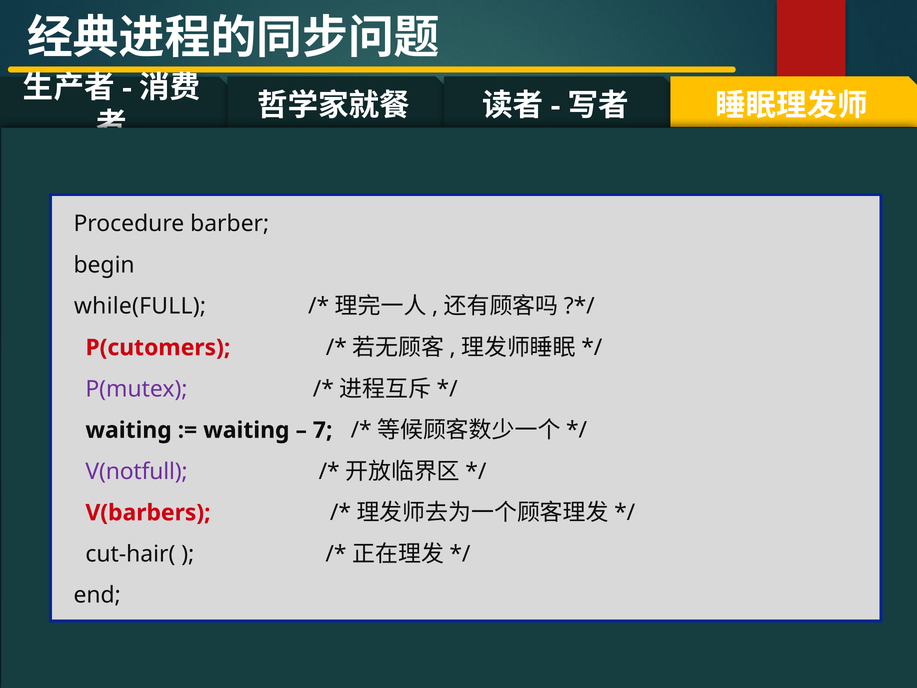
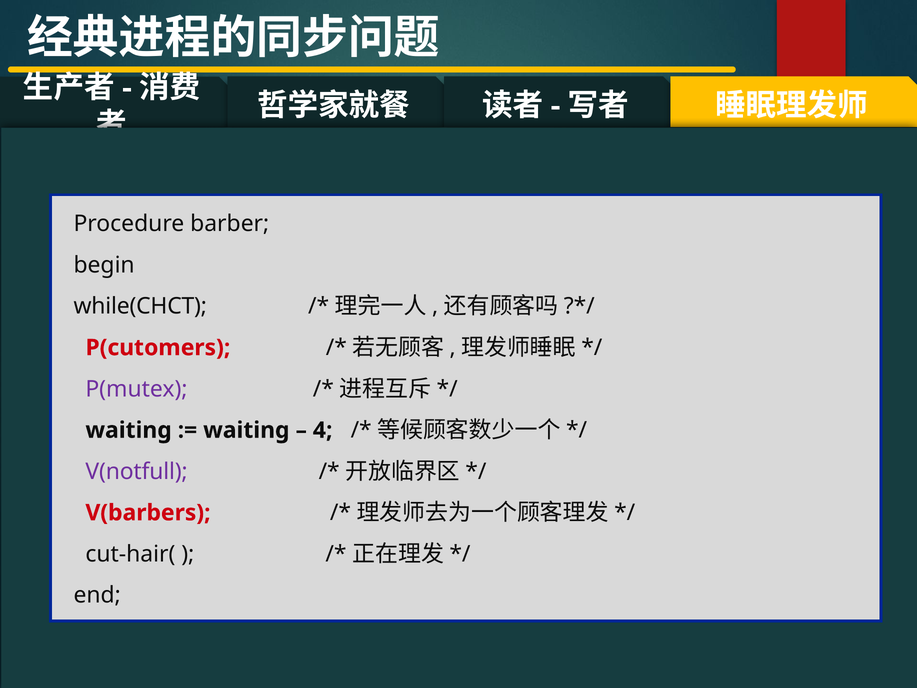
while(FULL: while(FULL -> while(CHCT (140, 306)
7: 7 -> 4 (323, 430)
